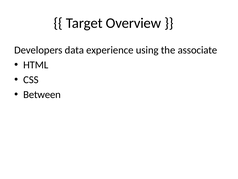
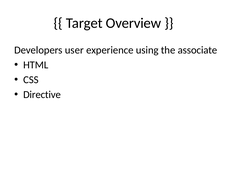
data: data -> user (74, 50)
Between: Between -> Directive (42, 94)
